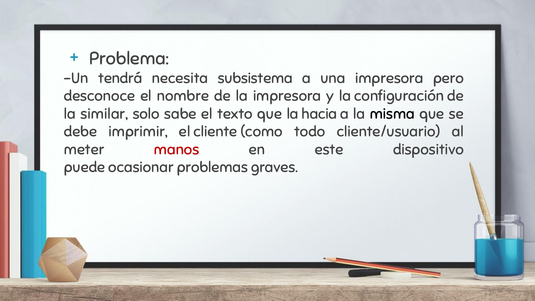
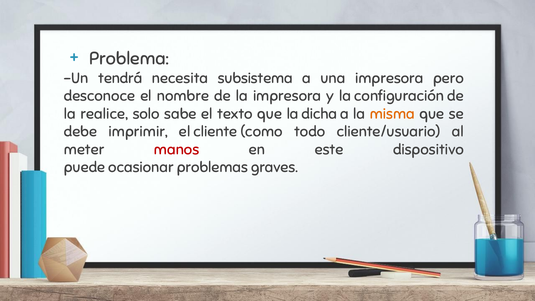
similar: similar -> realice (104, 114)
hacia: hacia -> dicha (319, 114)
misma colour: black -> orange (392, 114)
